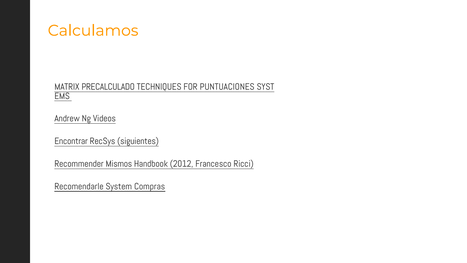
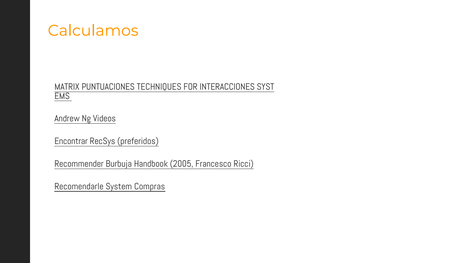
PRECALCULADO: PRECALCULADO -> PUNTUACIONES (108, 87)
PUNTUACIONES: PUNTUACIONES -> INTERACCIONES (227, 87)
siguientes: siguientes -> preferidos (138, 141)
Mismos: Mismos -> Burbuja (119, 164)
2012: 2012 -> 2005 (182, 164)
